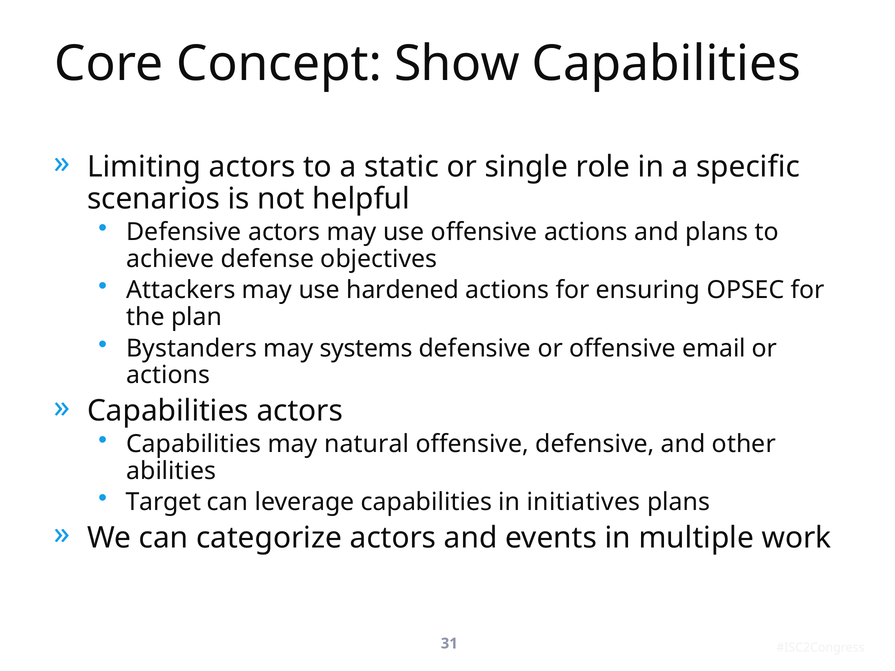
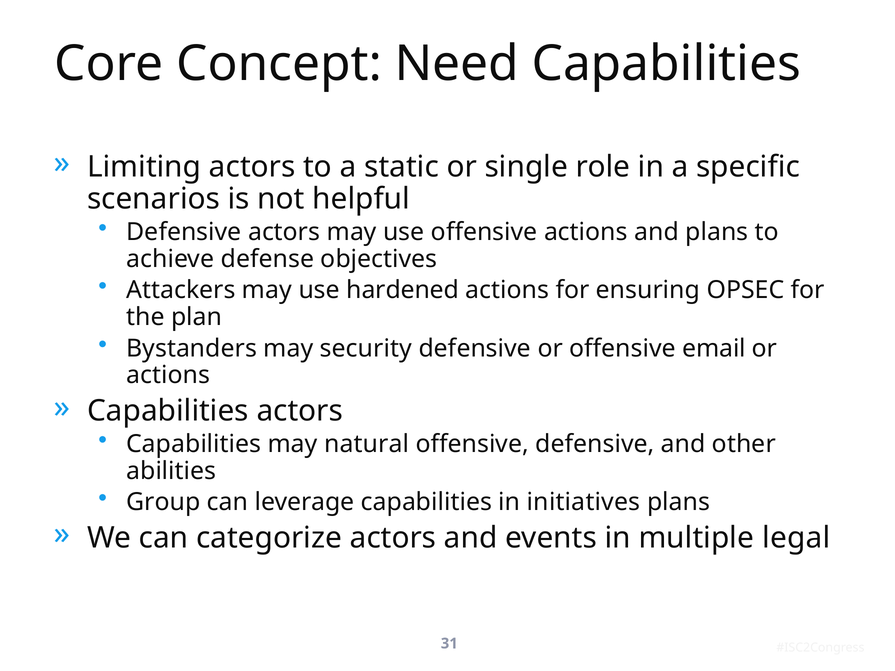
Show: Show -> Need (457, 64)
systems: systems -> security (366, 349)
Target: Target -> Group (163, 502)
work: work -> legal (796, 538)
